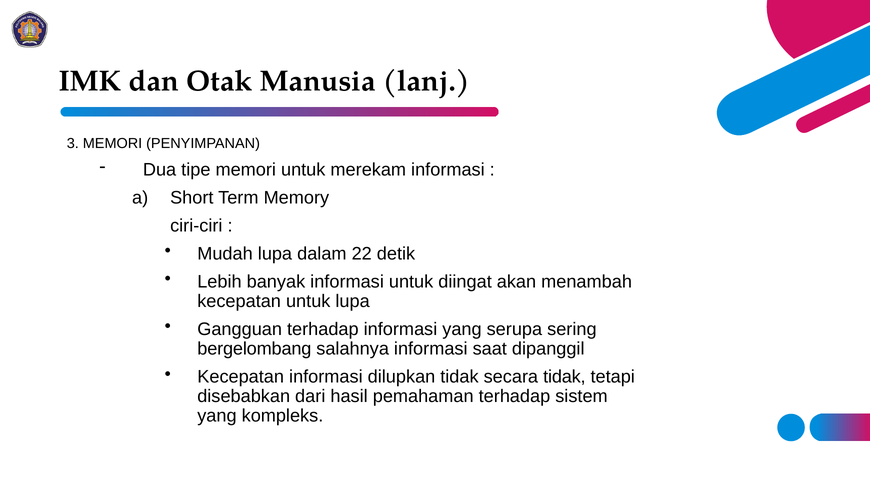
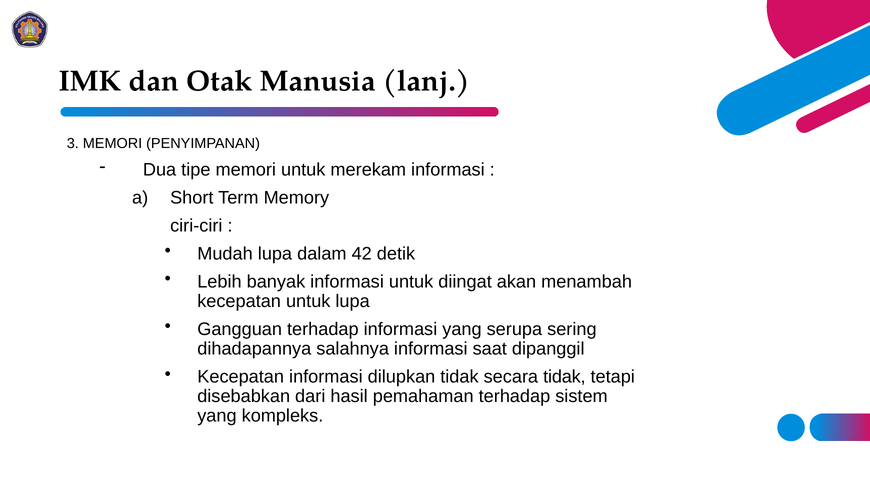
22: 22 -> 42 (362, 254)
bergelombang: bergelombang -> dihadapannya (254, 349)
